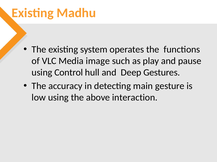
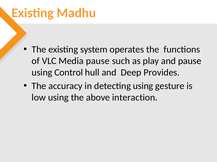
Media image: image -> pause (98, 61)
Gestures: Gestures -> Provides (162, 73)
detecting main: main -> using (143, 86)
